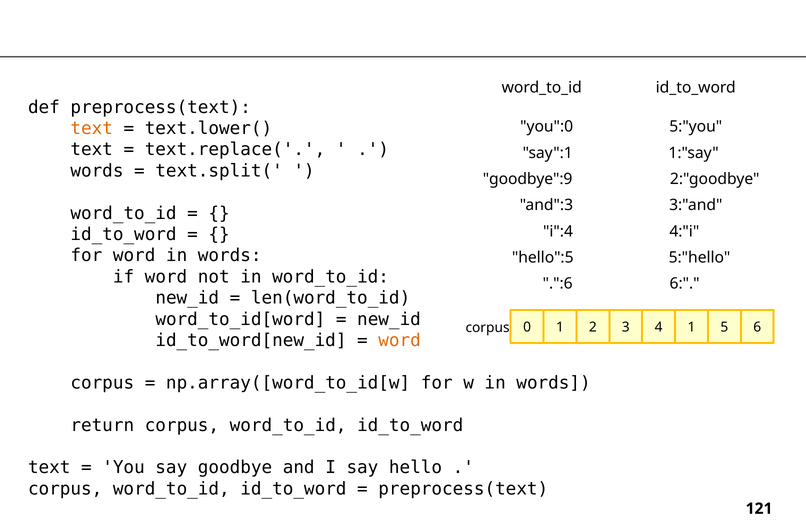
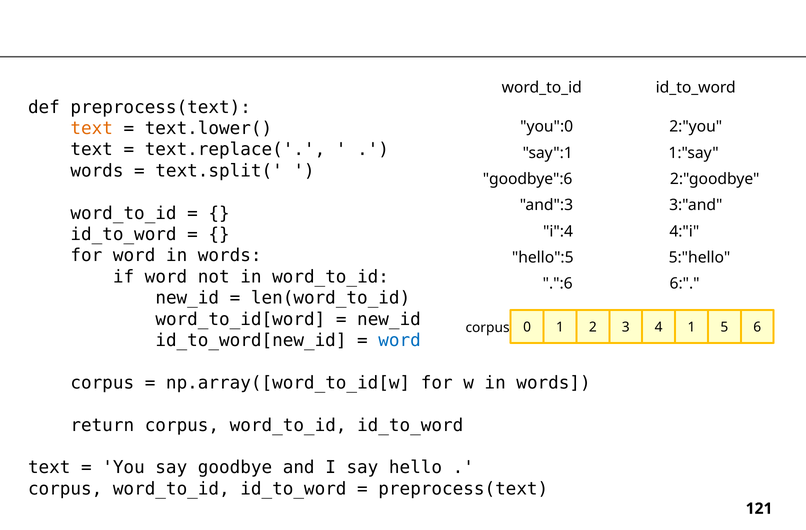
5:"you: 5:"you -> 2:"you (696, 127)
goodbye":9: goodbye":9 -> goodbye":6 (528, 179)
word colour: orange -> blue (400, 340)
